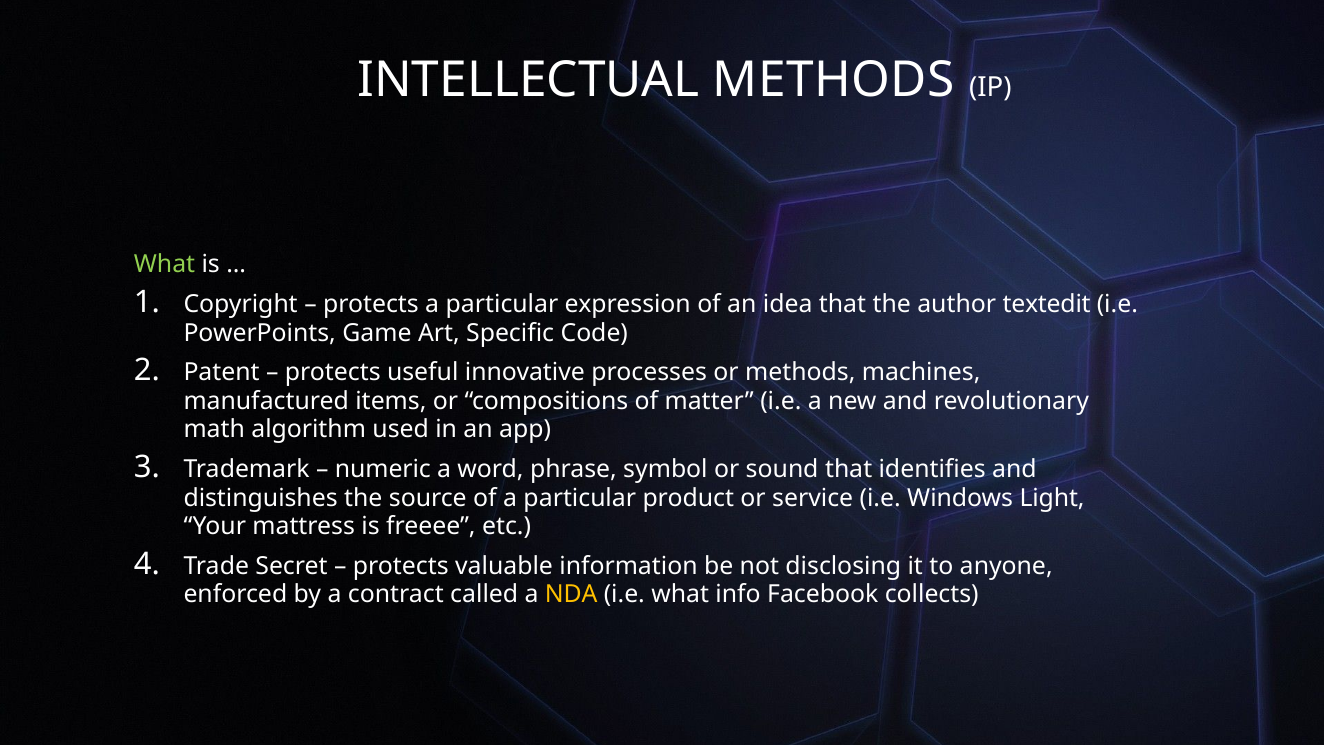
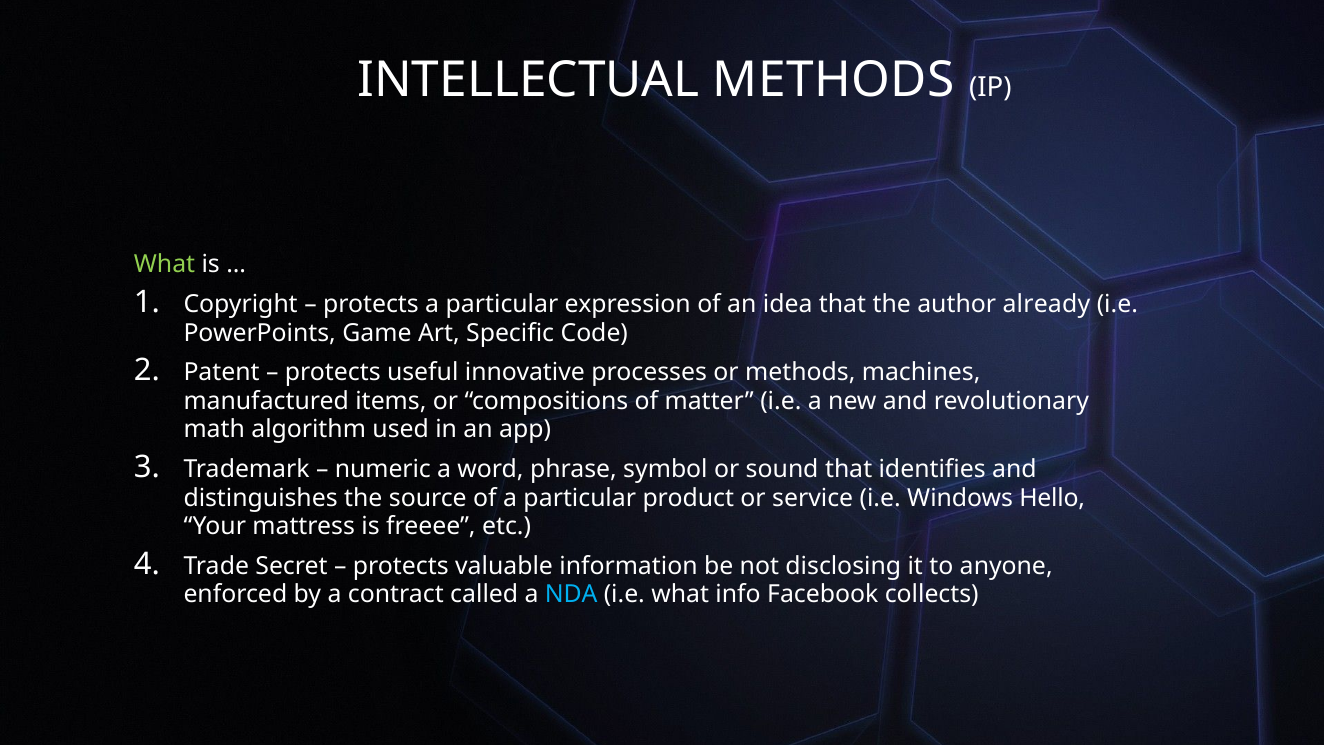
textedit: textedit -> already (1046, 304)
Light: Light -> Hello (1052, 498)
NDA colour: yellow -> light blue (571, 595)
